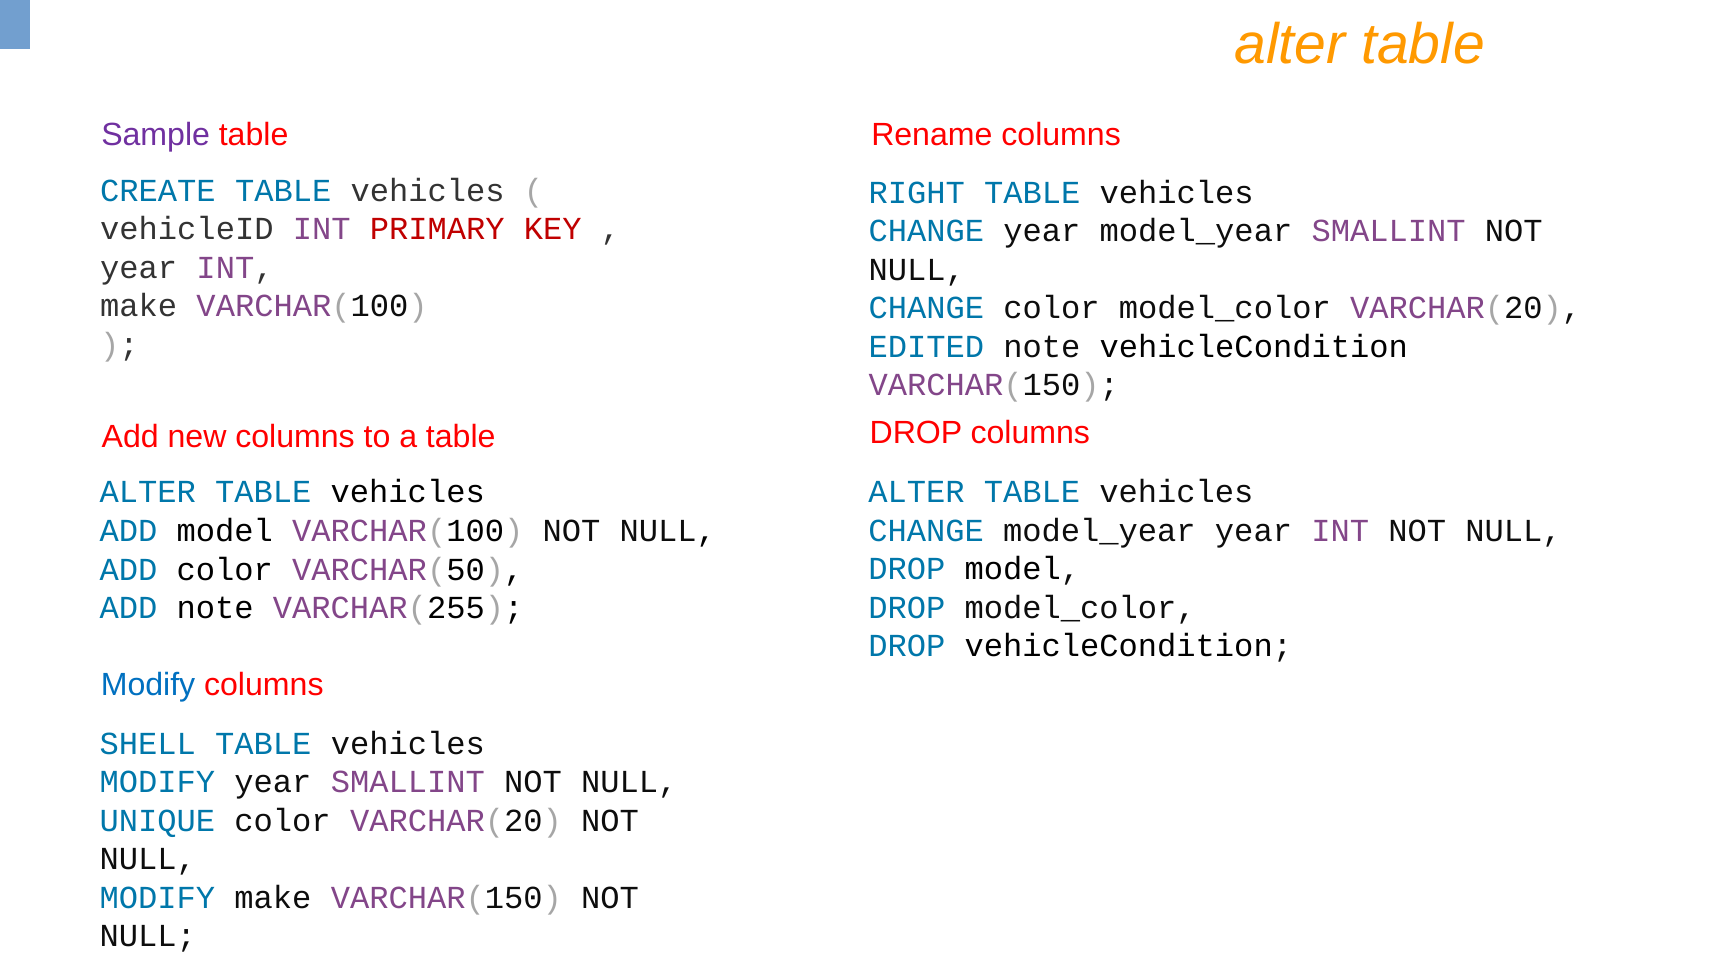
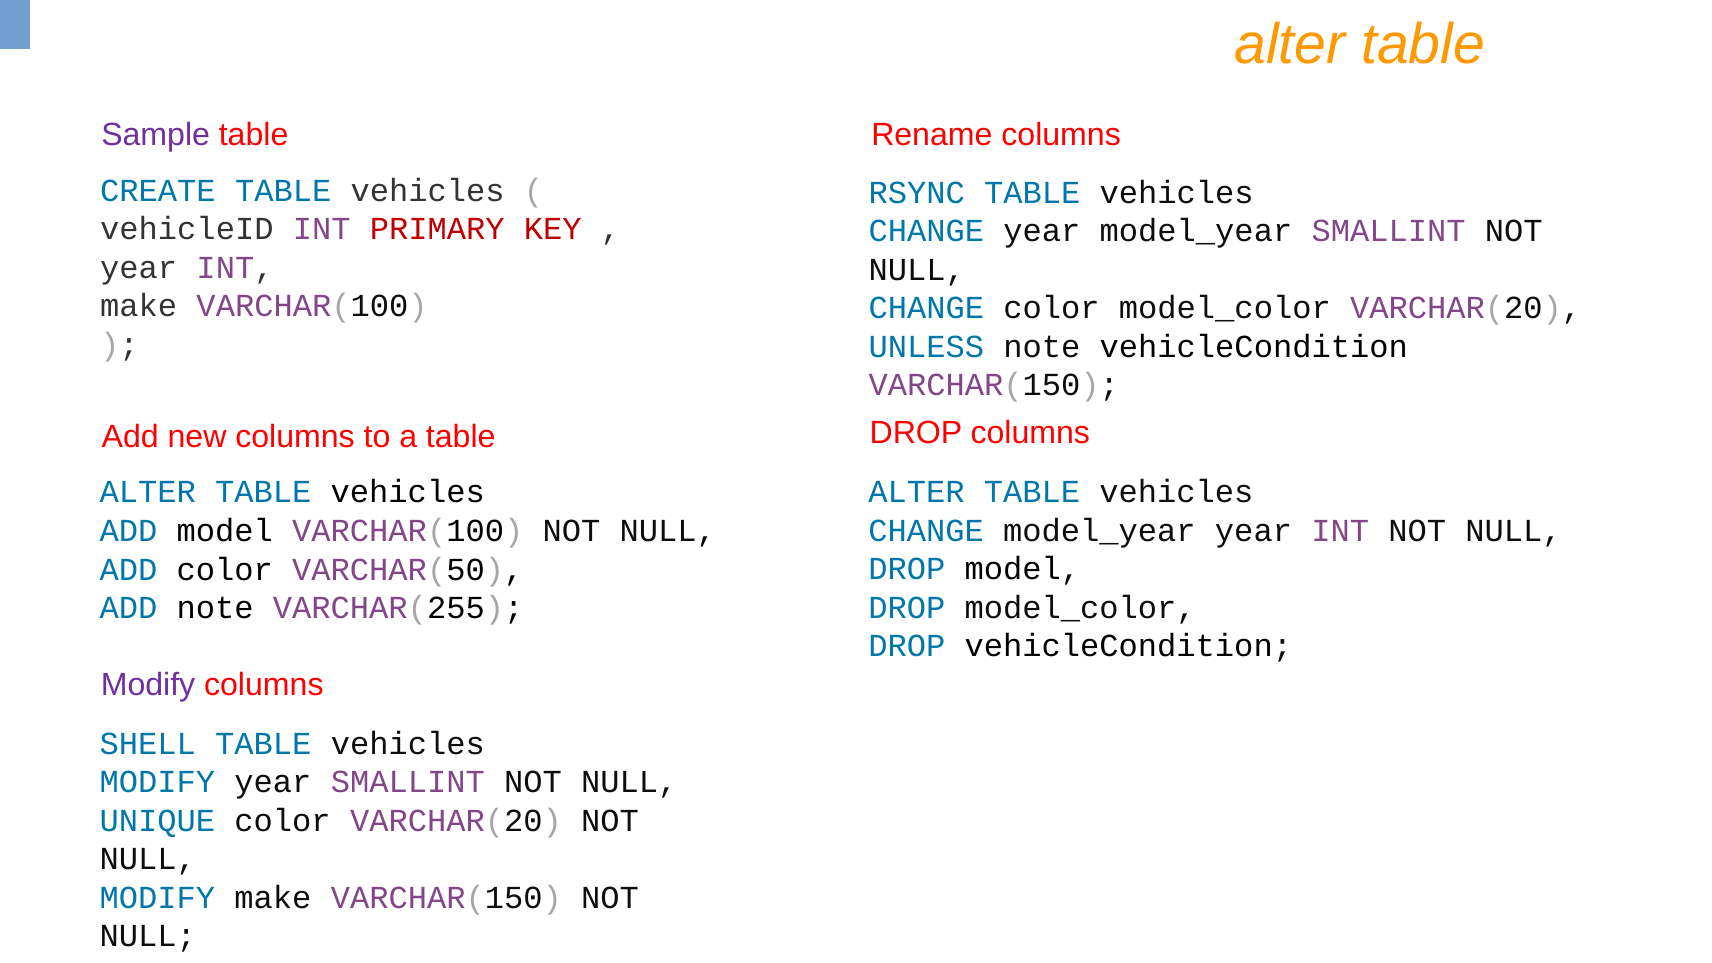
RIGHT: RIGHT -> RSYNC (917, 193)
EDITED: EDITED -> UNLESS (926, 347)
Modify colour: blue -> purple (148, 684)
